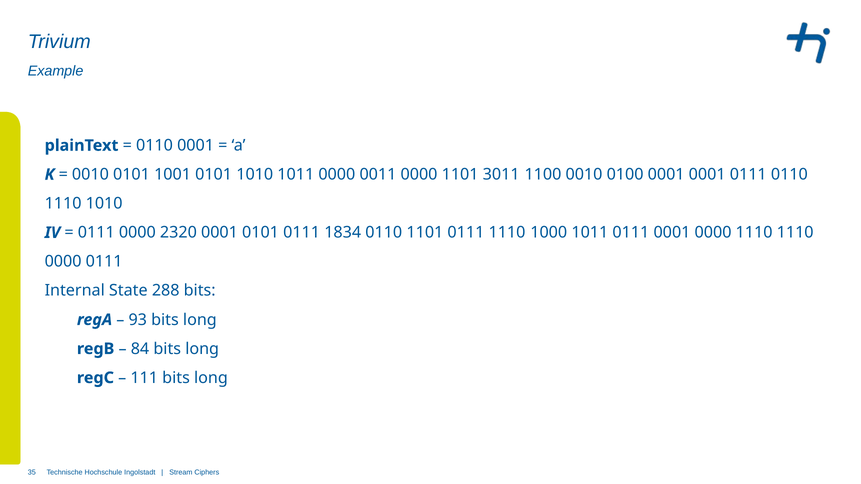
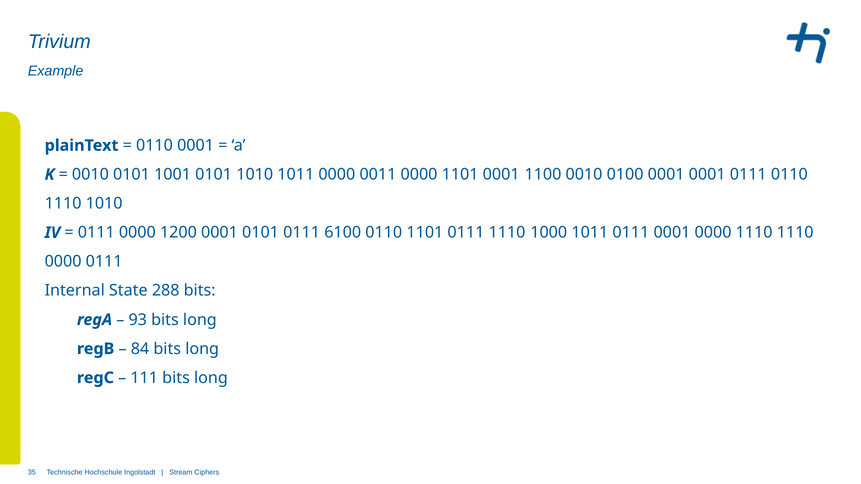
1101 3011: 3011 -> 0001 (501, 175)
2320: 2320 -> 1200 (178, 233)
1834: 1834 -> 6100 (343, 233)
